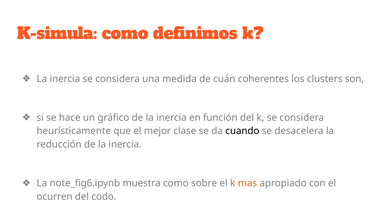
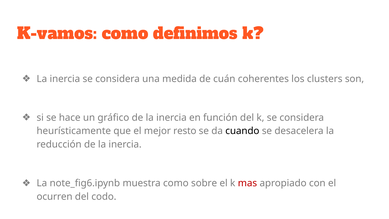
K-simula: K-simula -> K-vamos (57, 34)
clase: clase -> resto (185, 131)
mas colour: orange -> red (247, 183)
